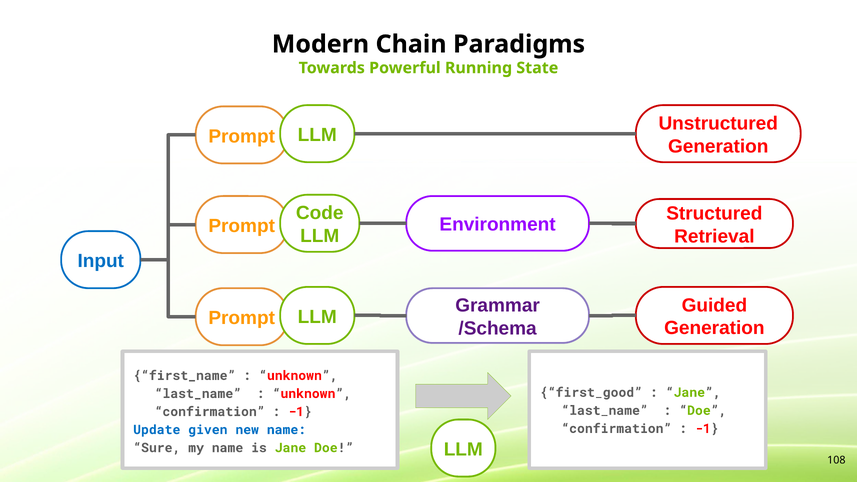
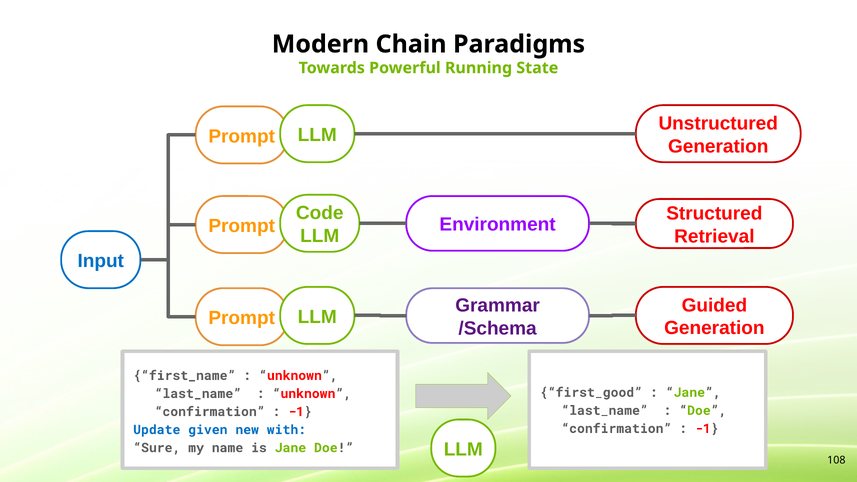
new name: name -> with (286, 430)
